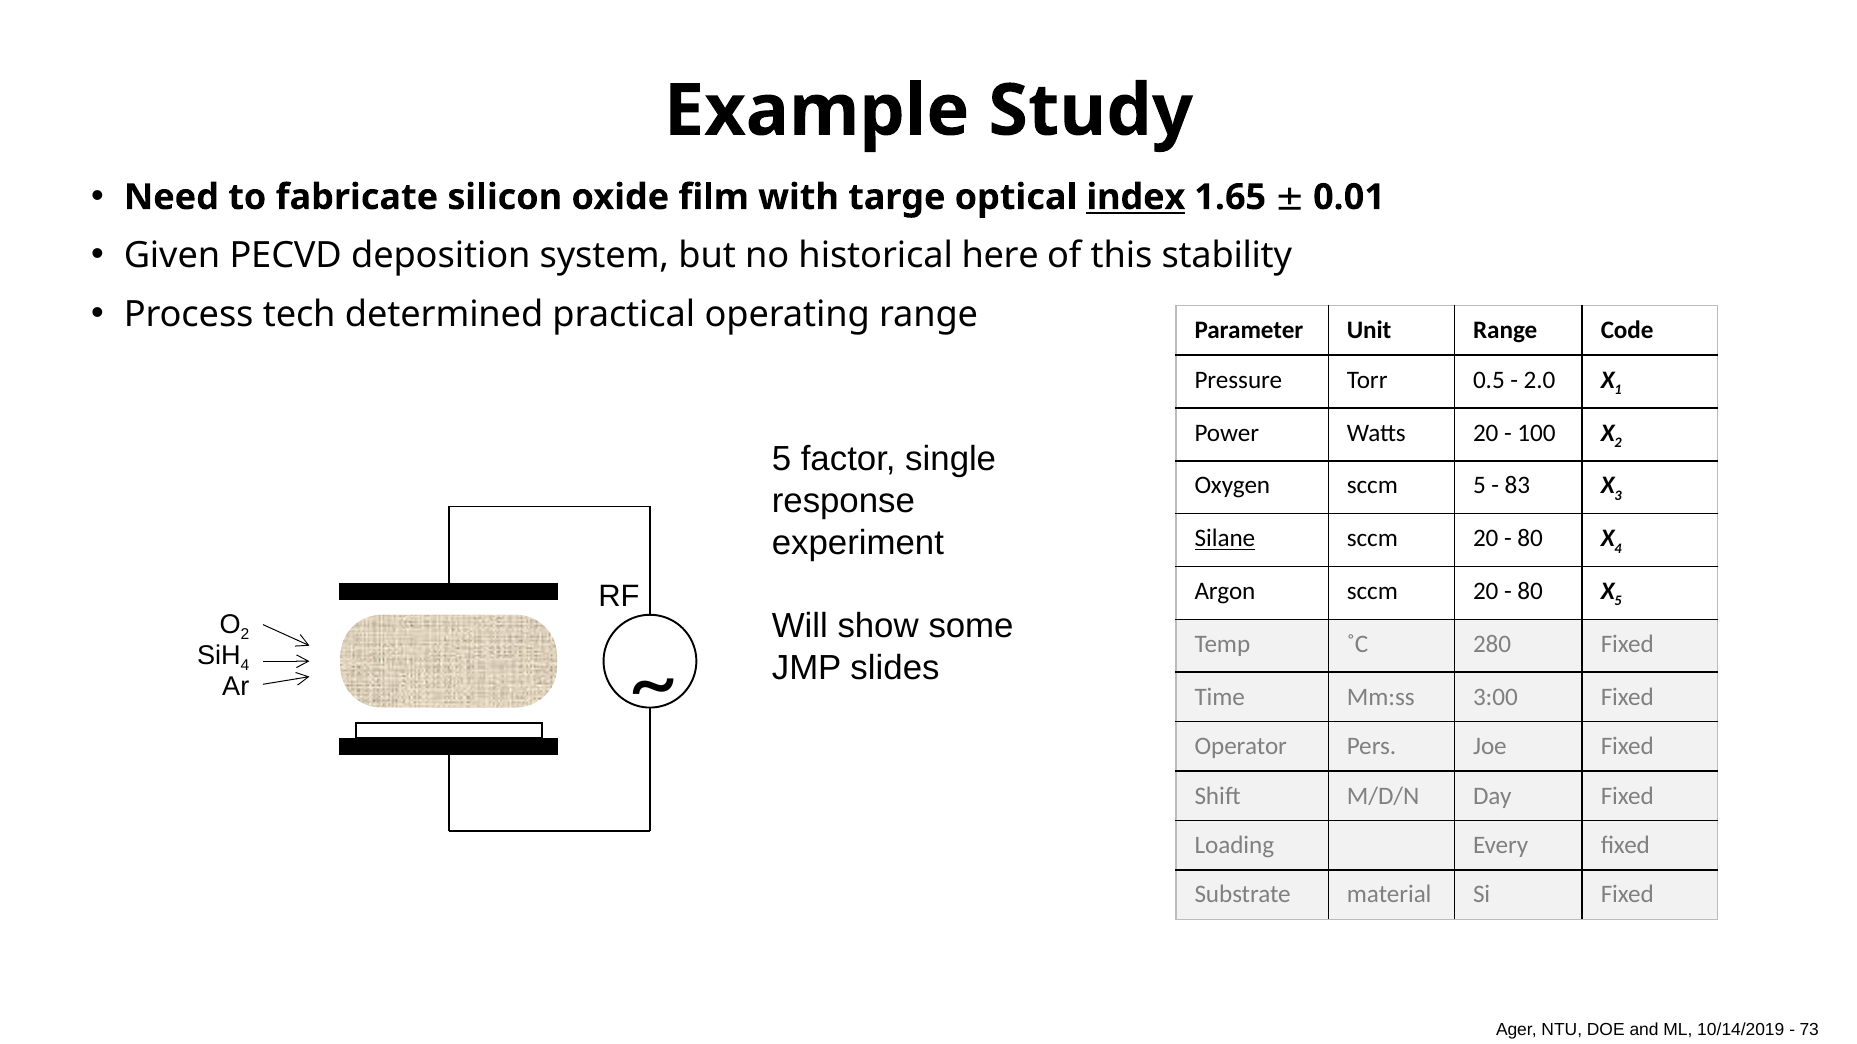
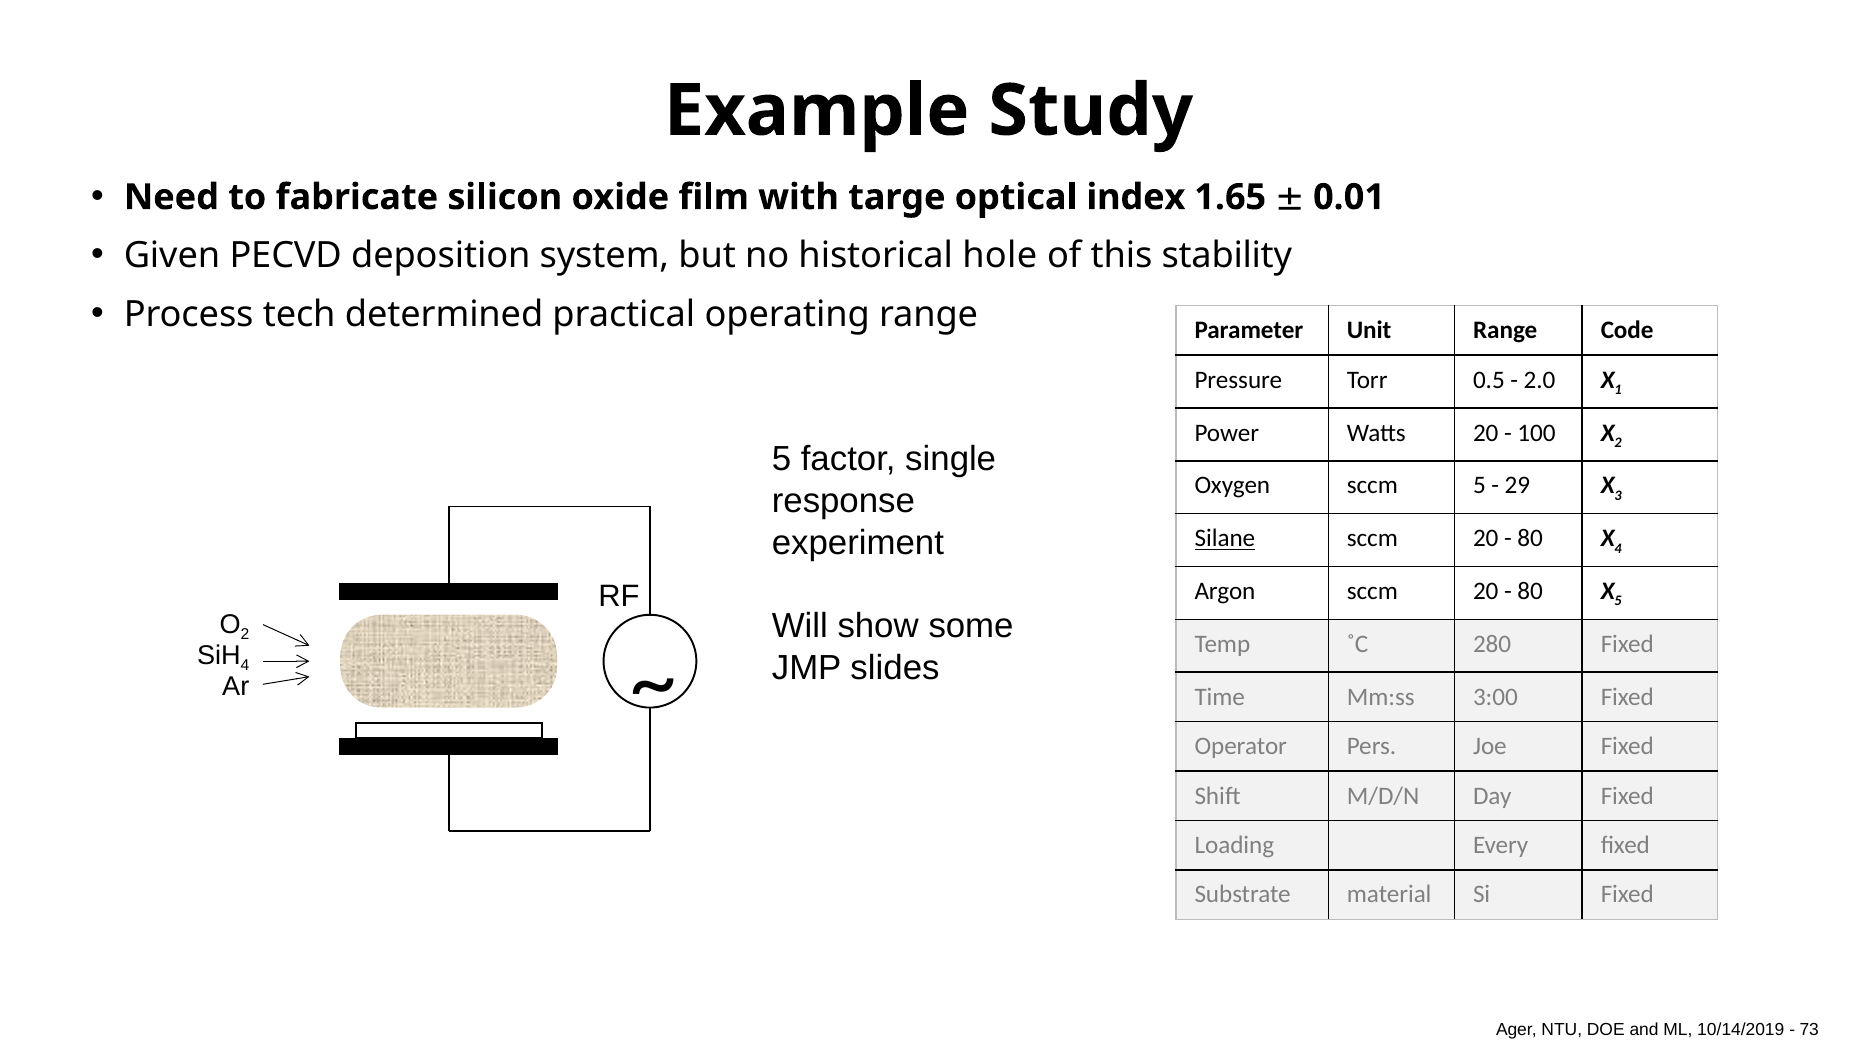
index underline: present -> none (1136, 197)
here: here -> hole (1000, 256)
83: 83 -> 29 (1517, 486)
